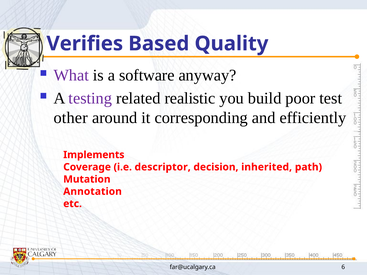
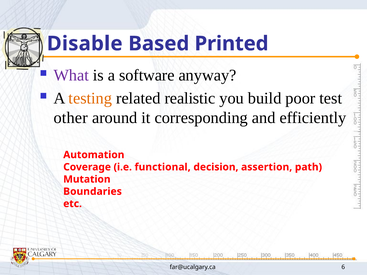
Verifies: Verifies -> Disable (85, 44)
Quality: Quality -> Printed (232, 44)
testing colour: purple -> orange (90, 98)
Implements: Implements -> Automation (94, 155)
descriptor: descriptor -> functional (163, 167)
inherited: inherited -> assertion (267, 167)
Annotation: Annotation -> Boundaries (93, 192)
